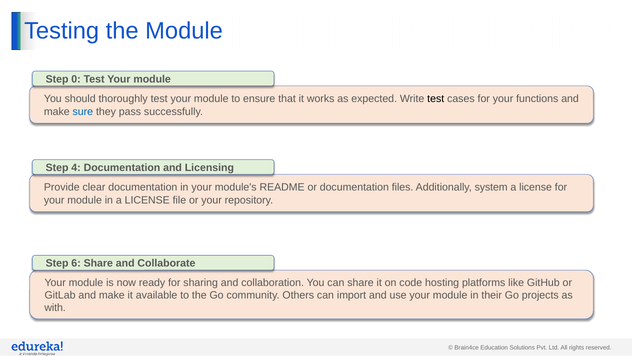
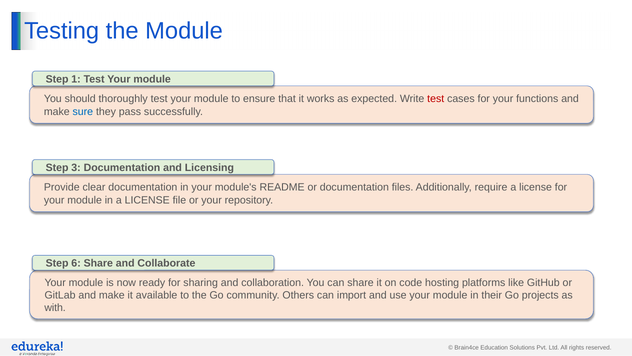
0: 0 -> 1 (76, 79)
test colour: black -> red (436, 99)
4: 4 -> 3 (76, 167)
system: system -> require (491, 187)
